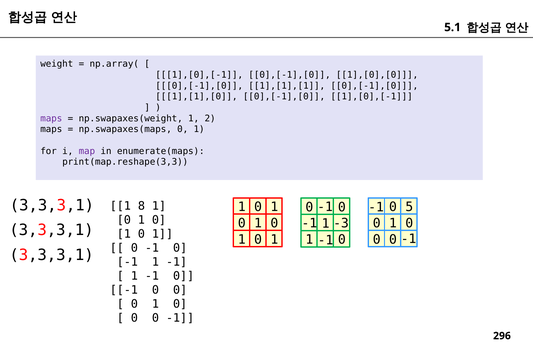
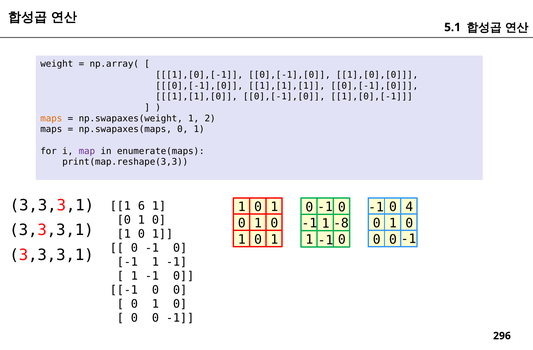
maps colour: purple -> orange (51, 118)
5: 5 -> 4 (409, 207)
8: 8 -> 6 (141, 206)
-3: -3 -> -8 (341, 223)
